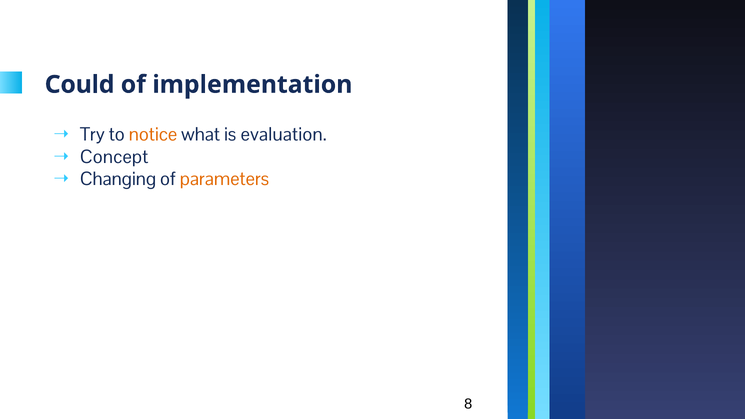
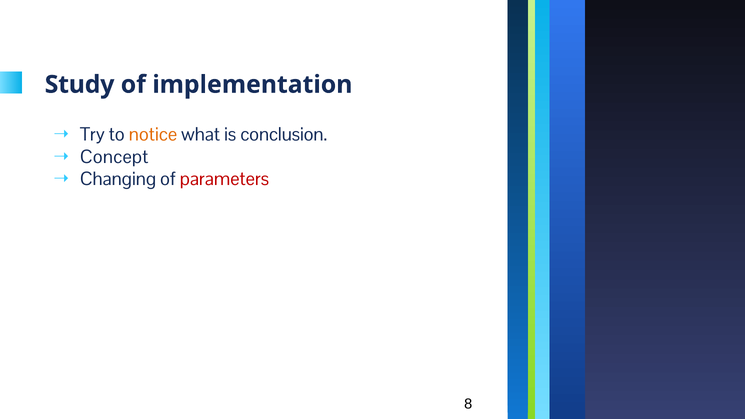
Could: Could -> Study (80, 85)
evaluation: evaluation -> conclusion (284, 135)
parameters colour: orange -> red (224, 179)
